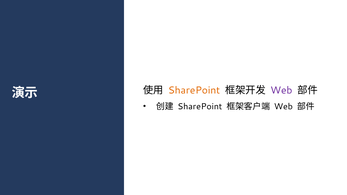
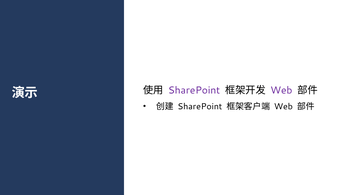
SharePoint colour: orange -> purple (194, 90)
